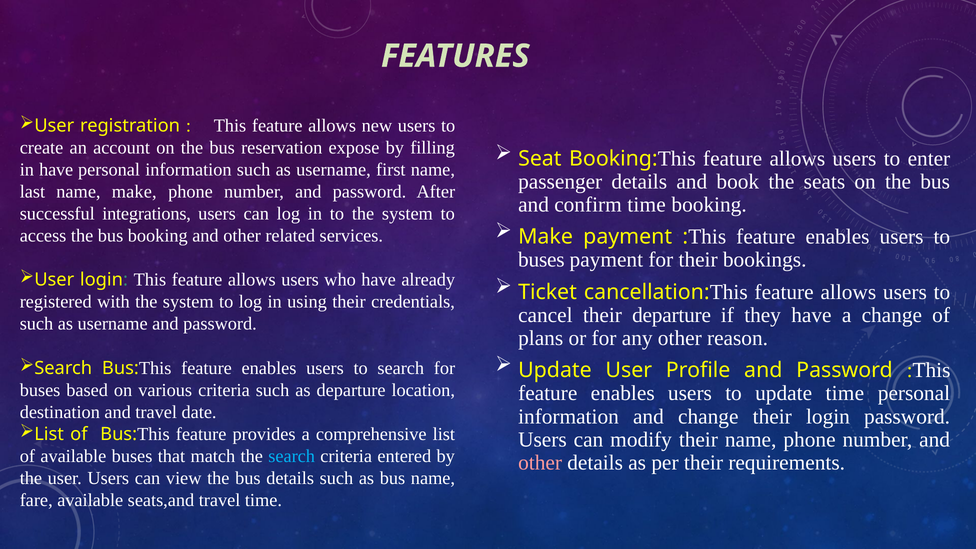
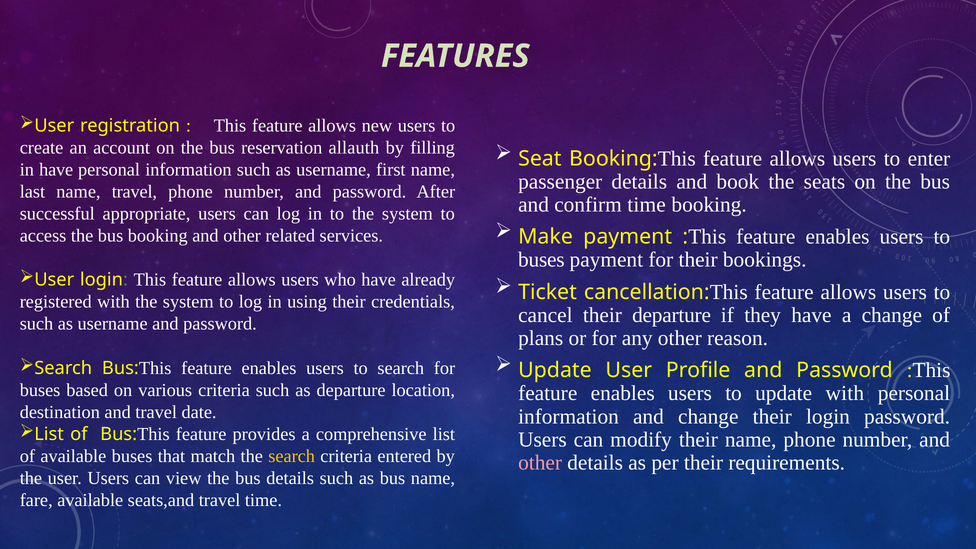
expose: expose -> allauth (354, 148)
name make: make -> travel (134, 192)
integrations: integrations -> appropriate (147, 214)
update time: time -> with (845, 393)
search colour: light blue -> yellow (292, 456)
